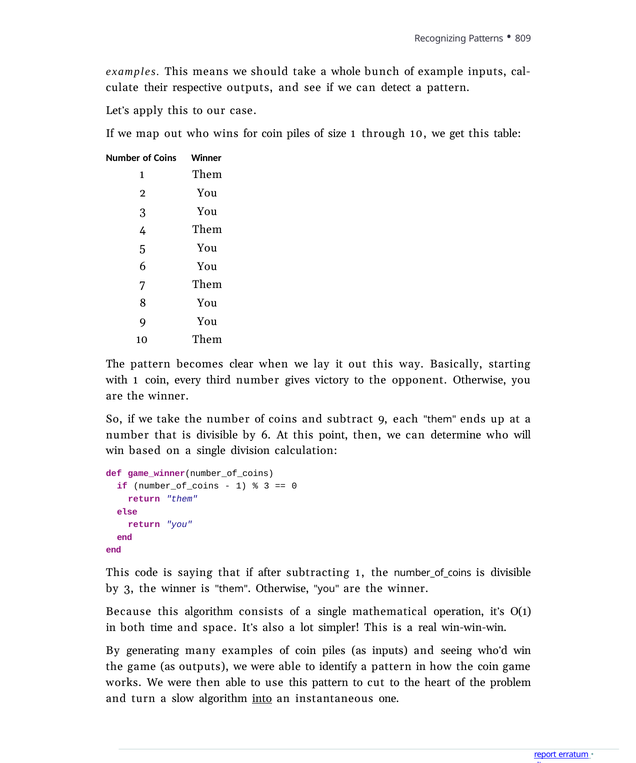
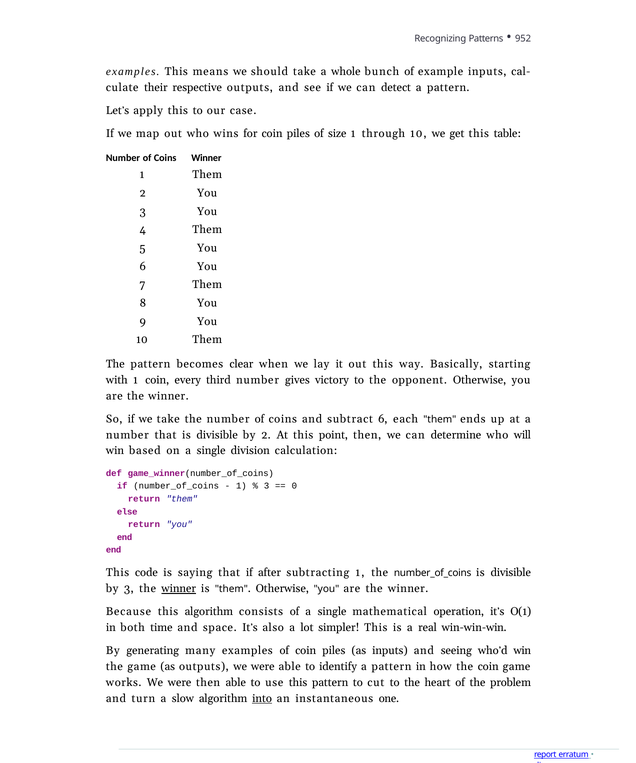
809: 809 -> 952 (523, 39)
subtract 9: 9 -> 6 (383, 419)
by 6: 6 -> 2 (266, 435)
winner underline: none -> present (179, 589)
